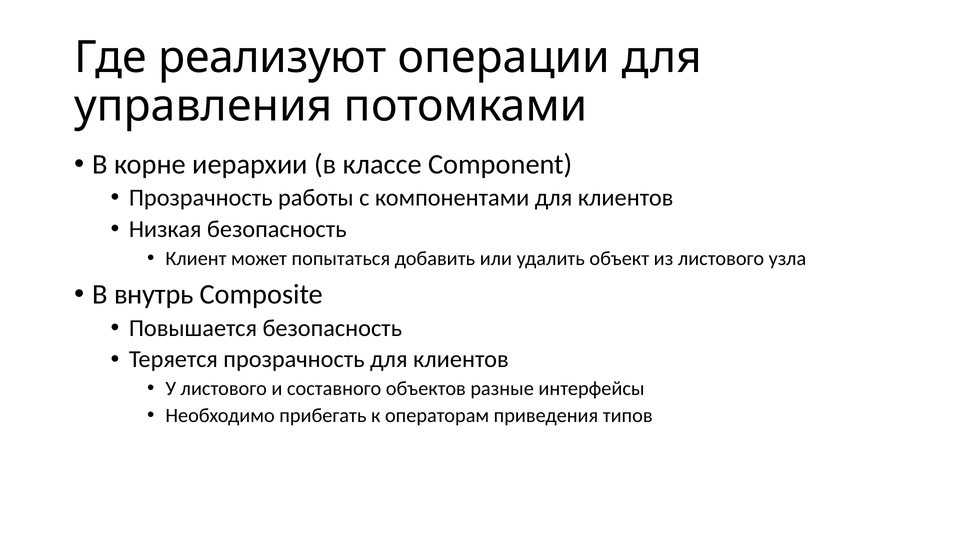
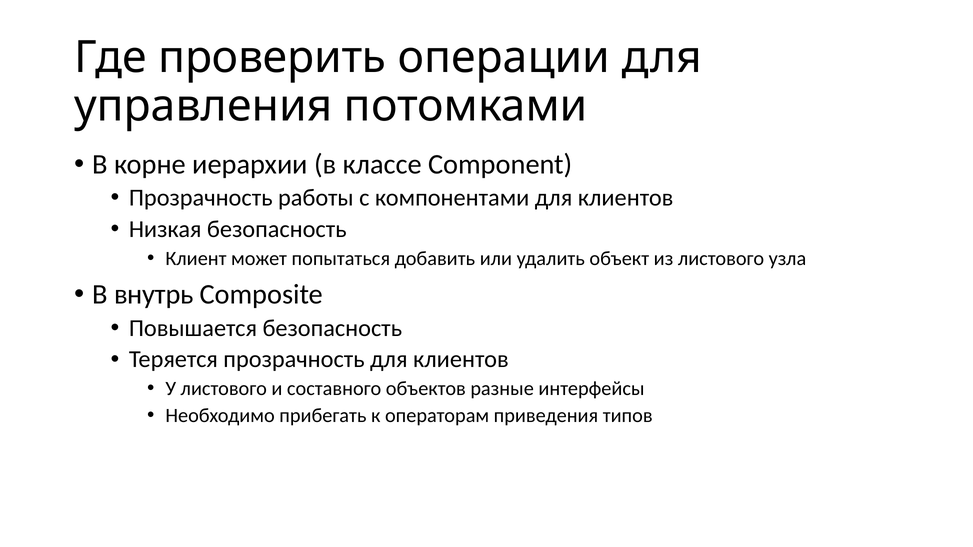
реализуют: реализуют -> проверить (272, 58)
